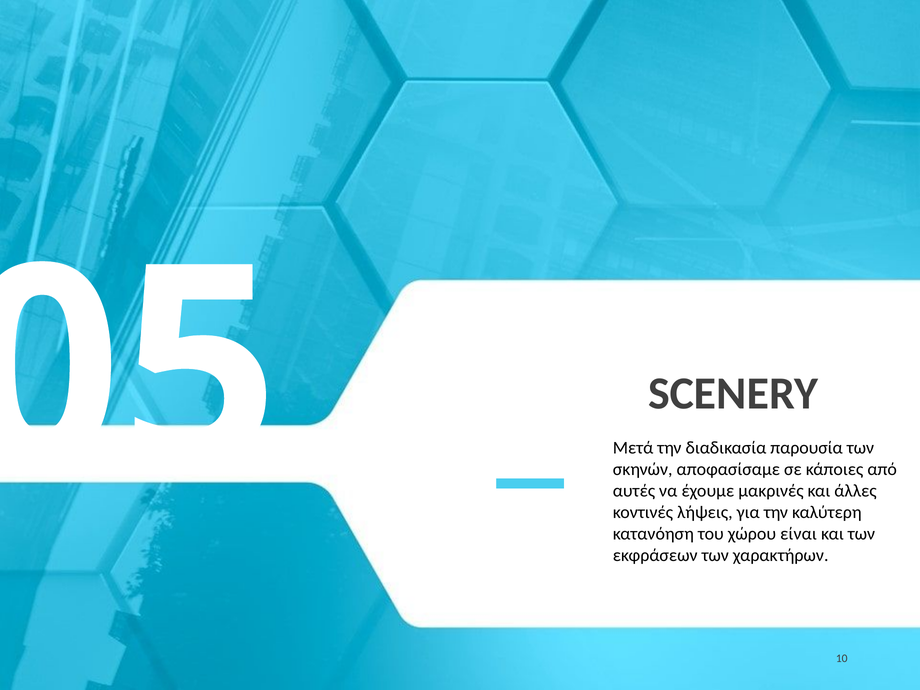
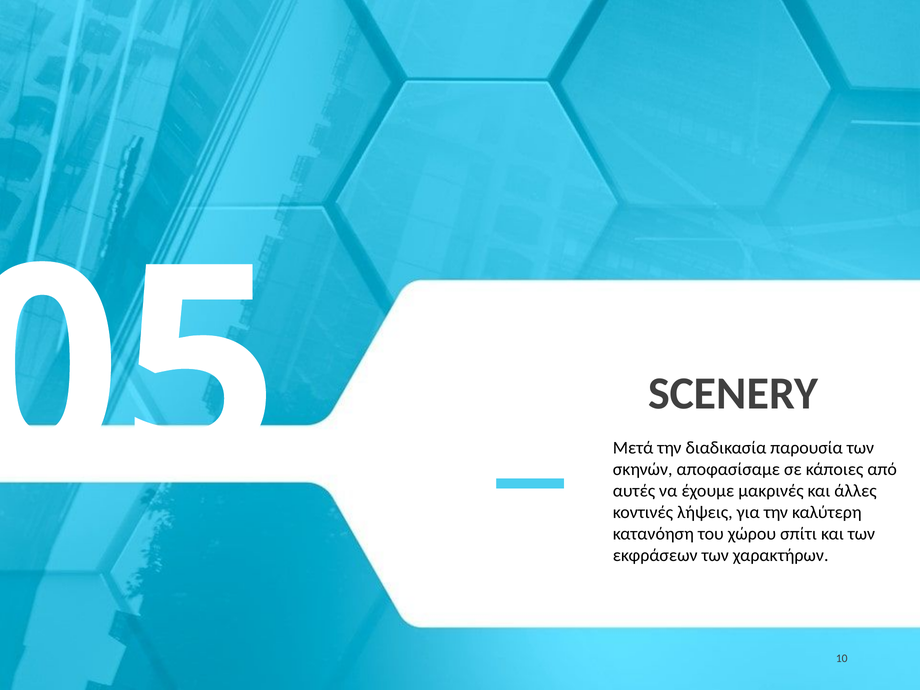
είναι: είναι -> σπίτι (799, 534)
